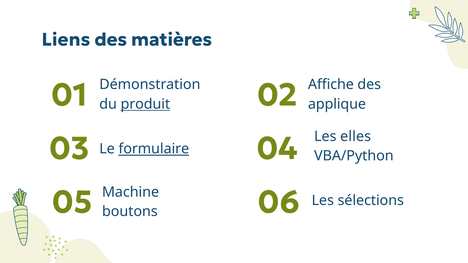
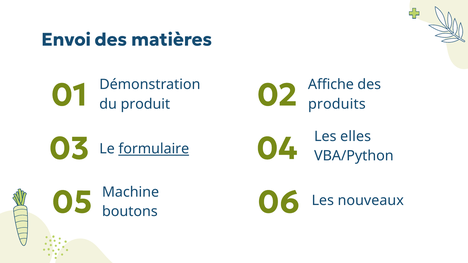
Liens: Liens -> Envoi (66, 40)
produit underline: present -> none (145, 104)
applique: applique -> produits (337, 104)
sélections: sélections -> nouveaux (371, 201)
